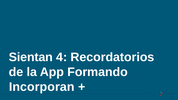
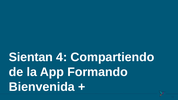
Recordatorios: Recordatorios -> Compartiendo (112, 57)
Incorporan: Incorporan -> Bienvenida (42, 87)
